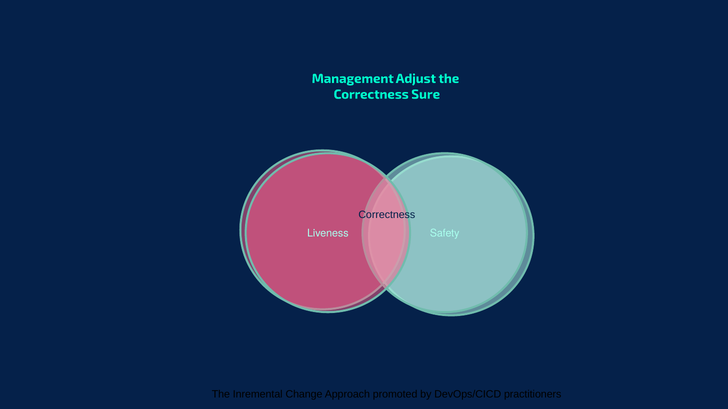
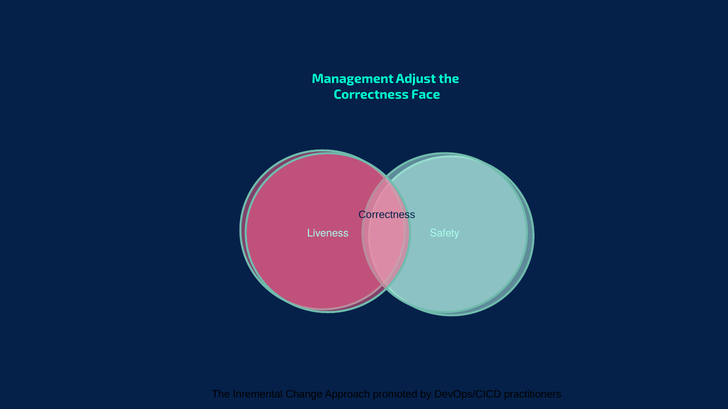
Sure: Sure -> Face (426, 94)
